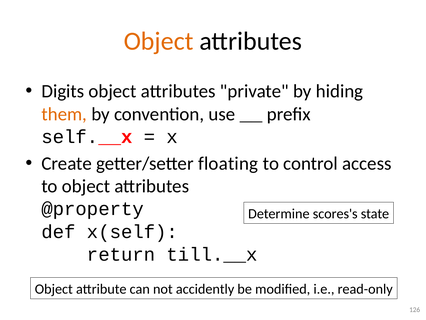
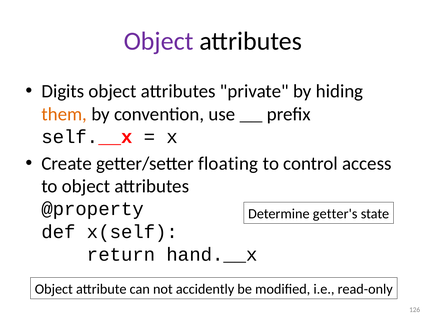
Object colour: orange -> purple (159, 41)
scores's: scores's -> getter's (335, 214)
till.__x: till.__x -> hand.__x (212, 254)
